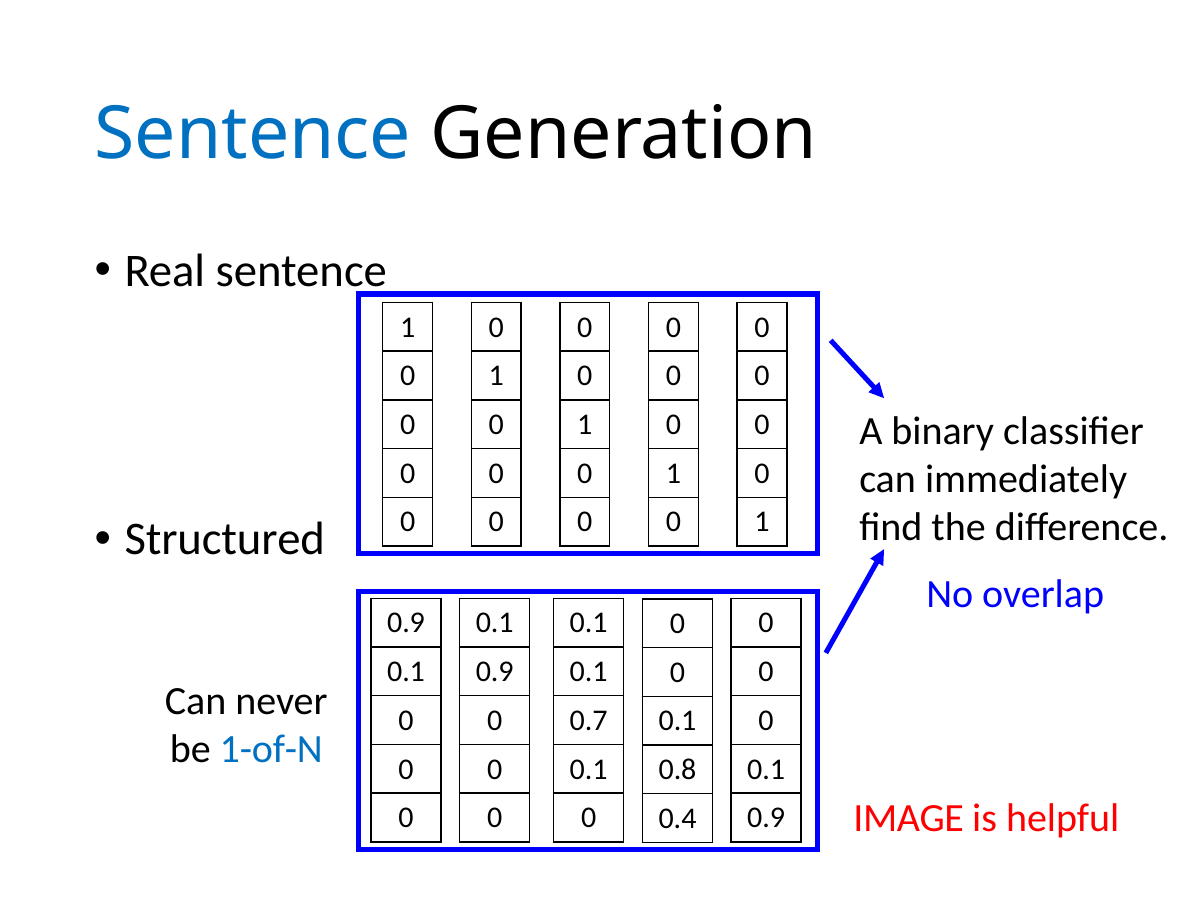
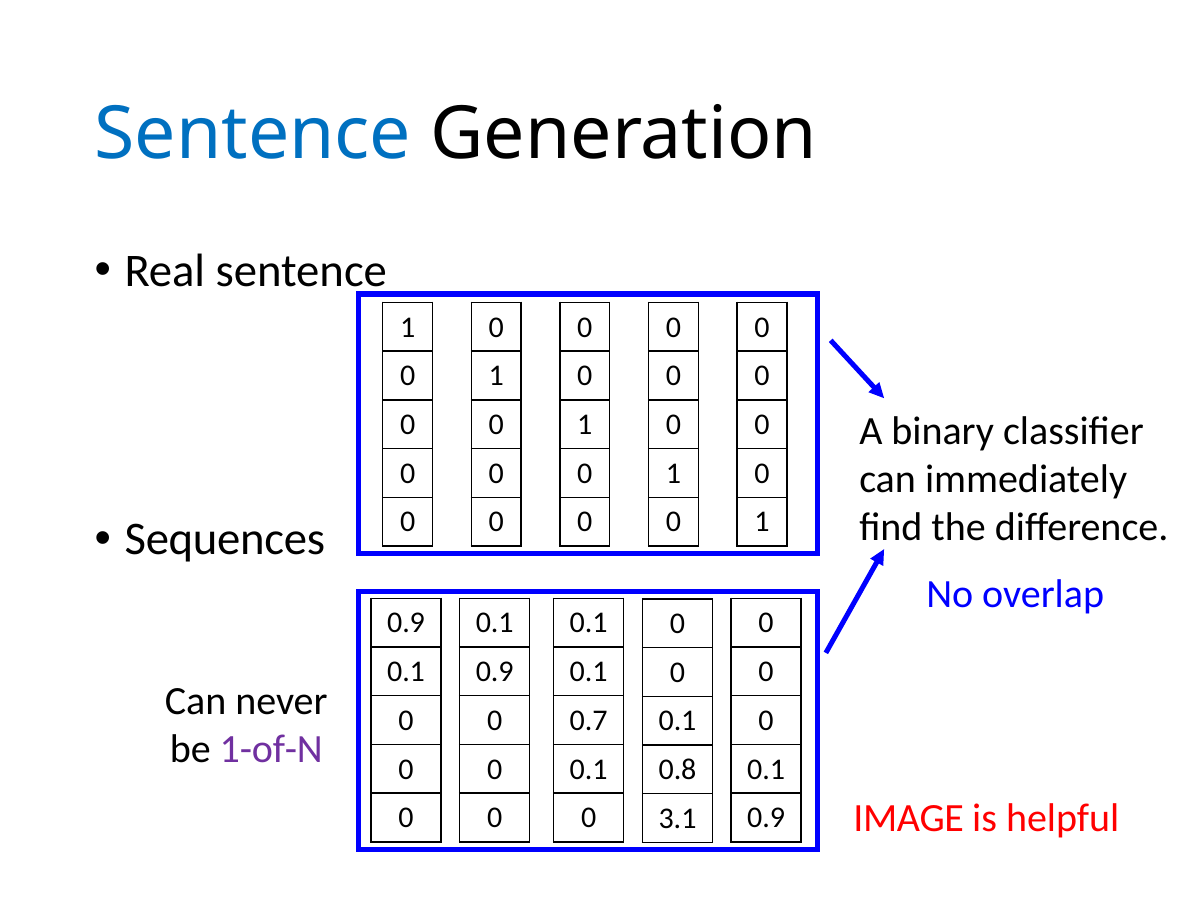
Structured: Structured -> Sequences (225, 539)
1-of-N colour: blue -> purple (271, 750)
0.4: 0.4 -> 3.1 (678, 818)
